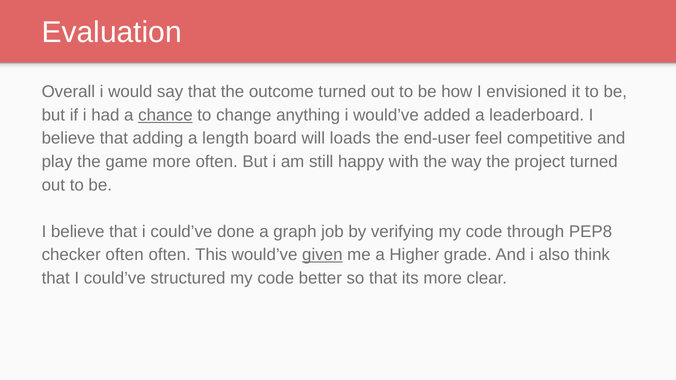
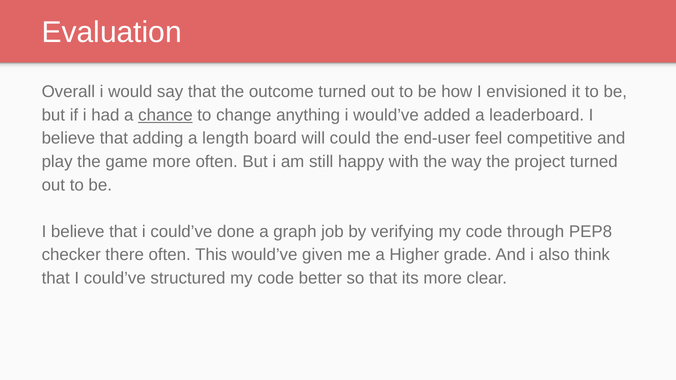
loads: loads -> could (350, 138)
checker often: often -> there (125, 255)
given underline: present -> none (322, 255)
